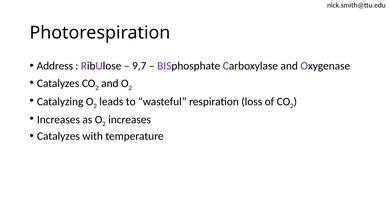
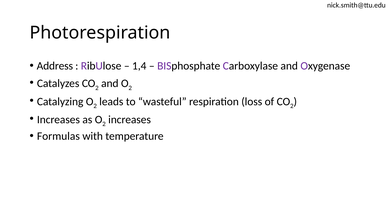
9,7: 9,7 -> 1,4 (139, 66)
Catalyzes: Catalyzes -> Formulas (58, 136)
